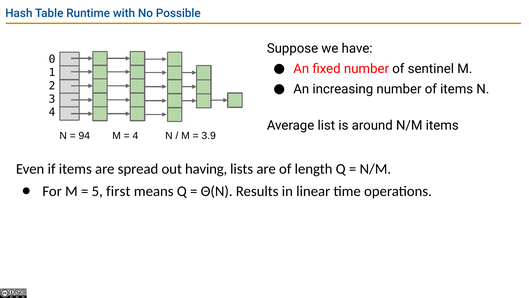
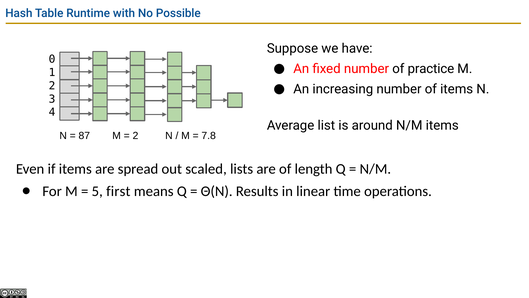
sentinel: sentinel -> practice (431, 69)
94: 94 -> 87 (84, 136)
4: 4 -> 2 (135, 136)
3.9: 3.9 -> 7.8 (209, 136)
having: having -> scaled (206, 169)
